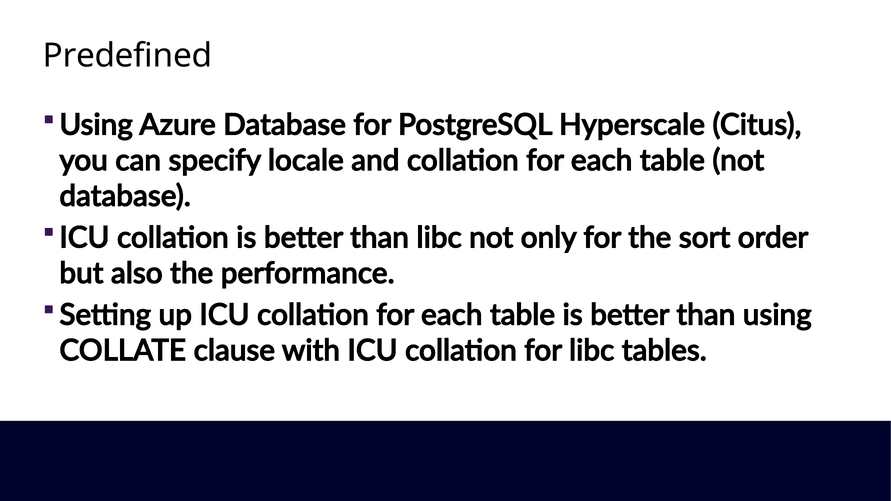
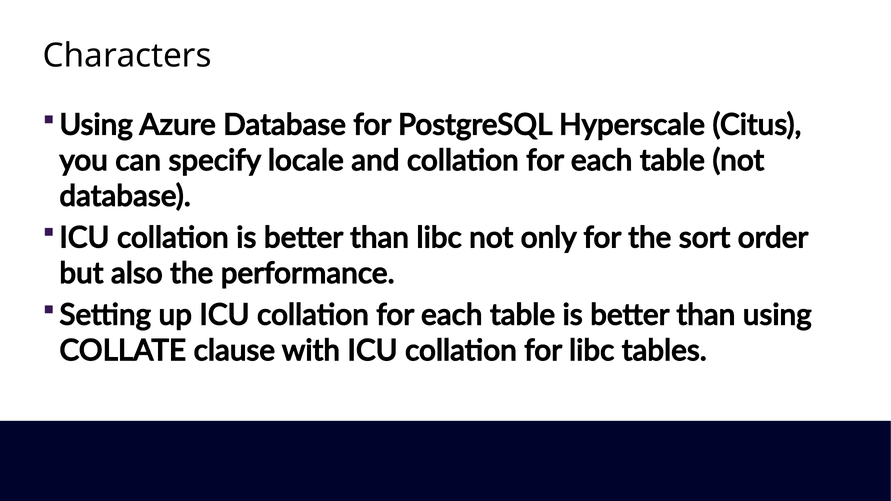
Predefined: Predefined -> Characters (127, 56)
